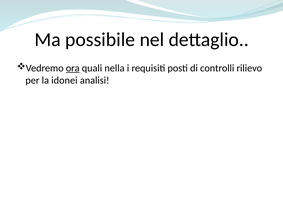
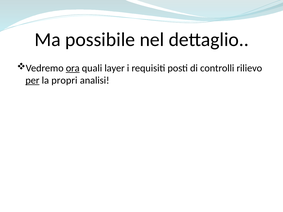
nella: nella -> layer (115, 68)
per underline: none -> present (32, 80)
idonei: idonei -> propri (64, 80)
